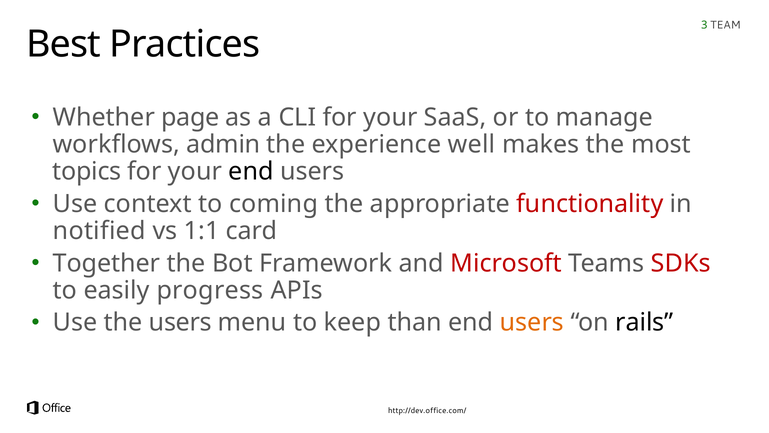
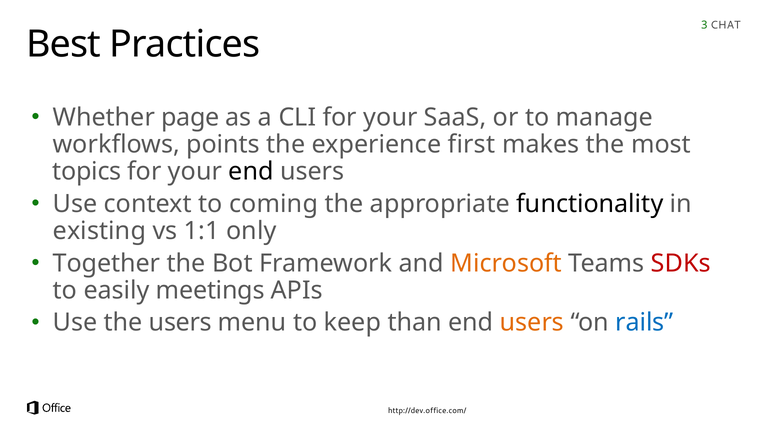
TEAM: TEAM -> CHAT (725, 25)
admin: admin -> points (223, 144)
well: well -> first (472, 144)
functionality colour: red -> black (590, 204)
notified: notified -> existing (99, 231)
card: card -> only (251, 231)
Microsoft colour: red -> orange (506, 263)
progress: progress -> meetings (210, 290)
rails colour: black -> blue (644, 322)
